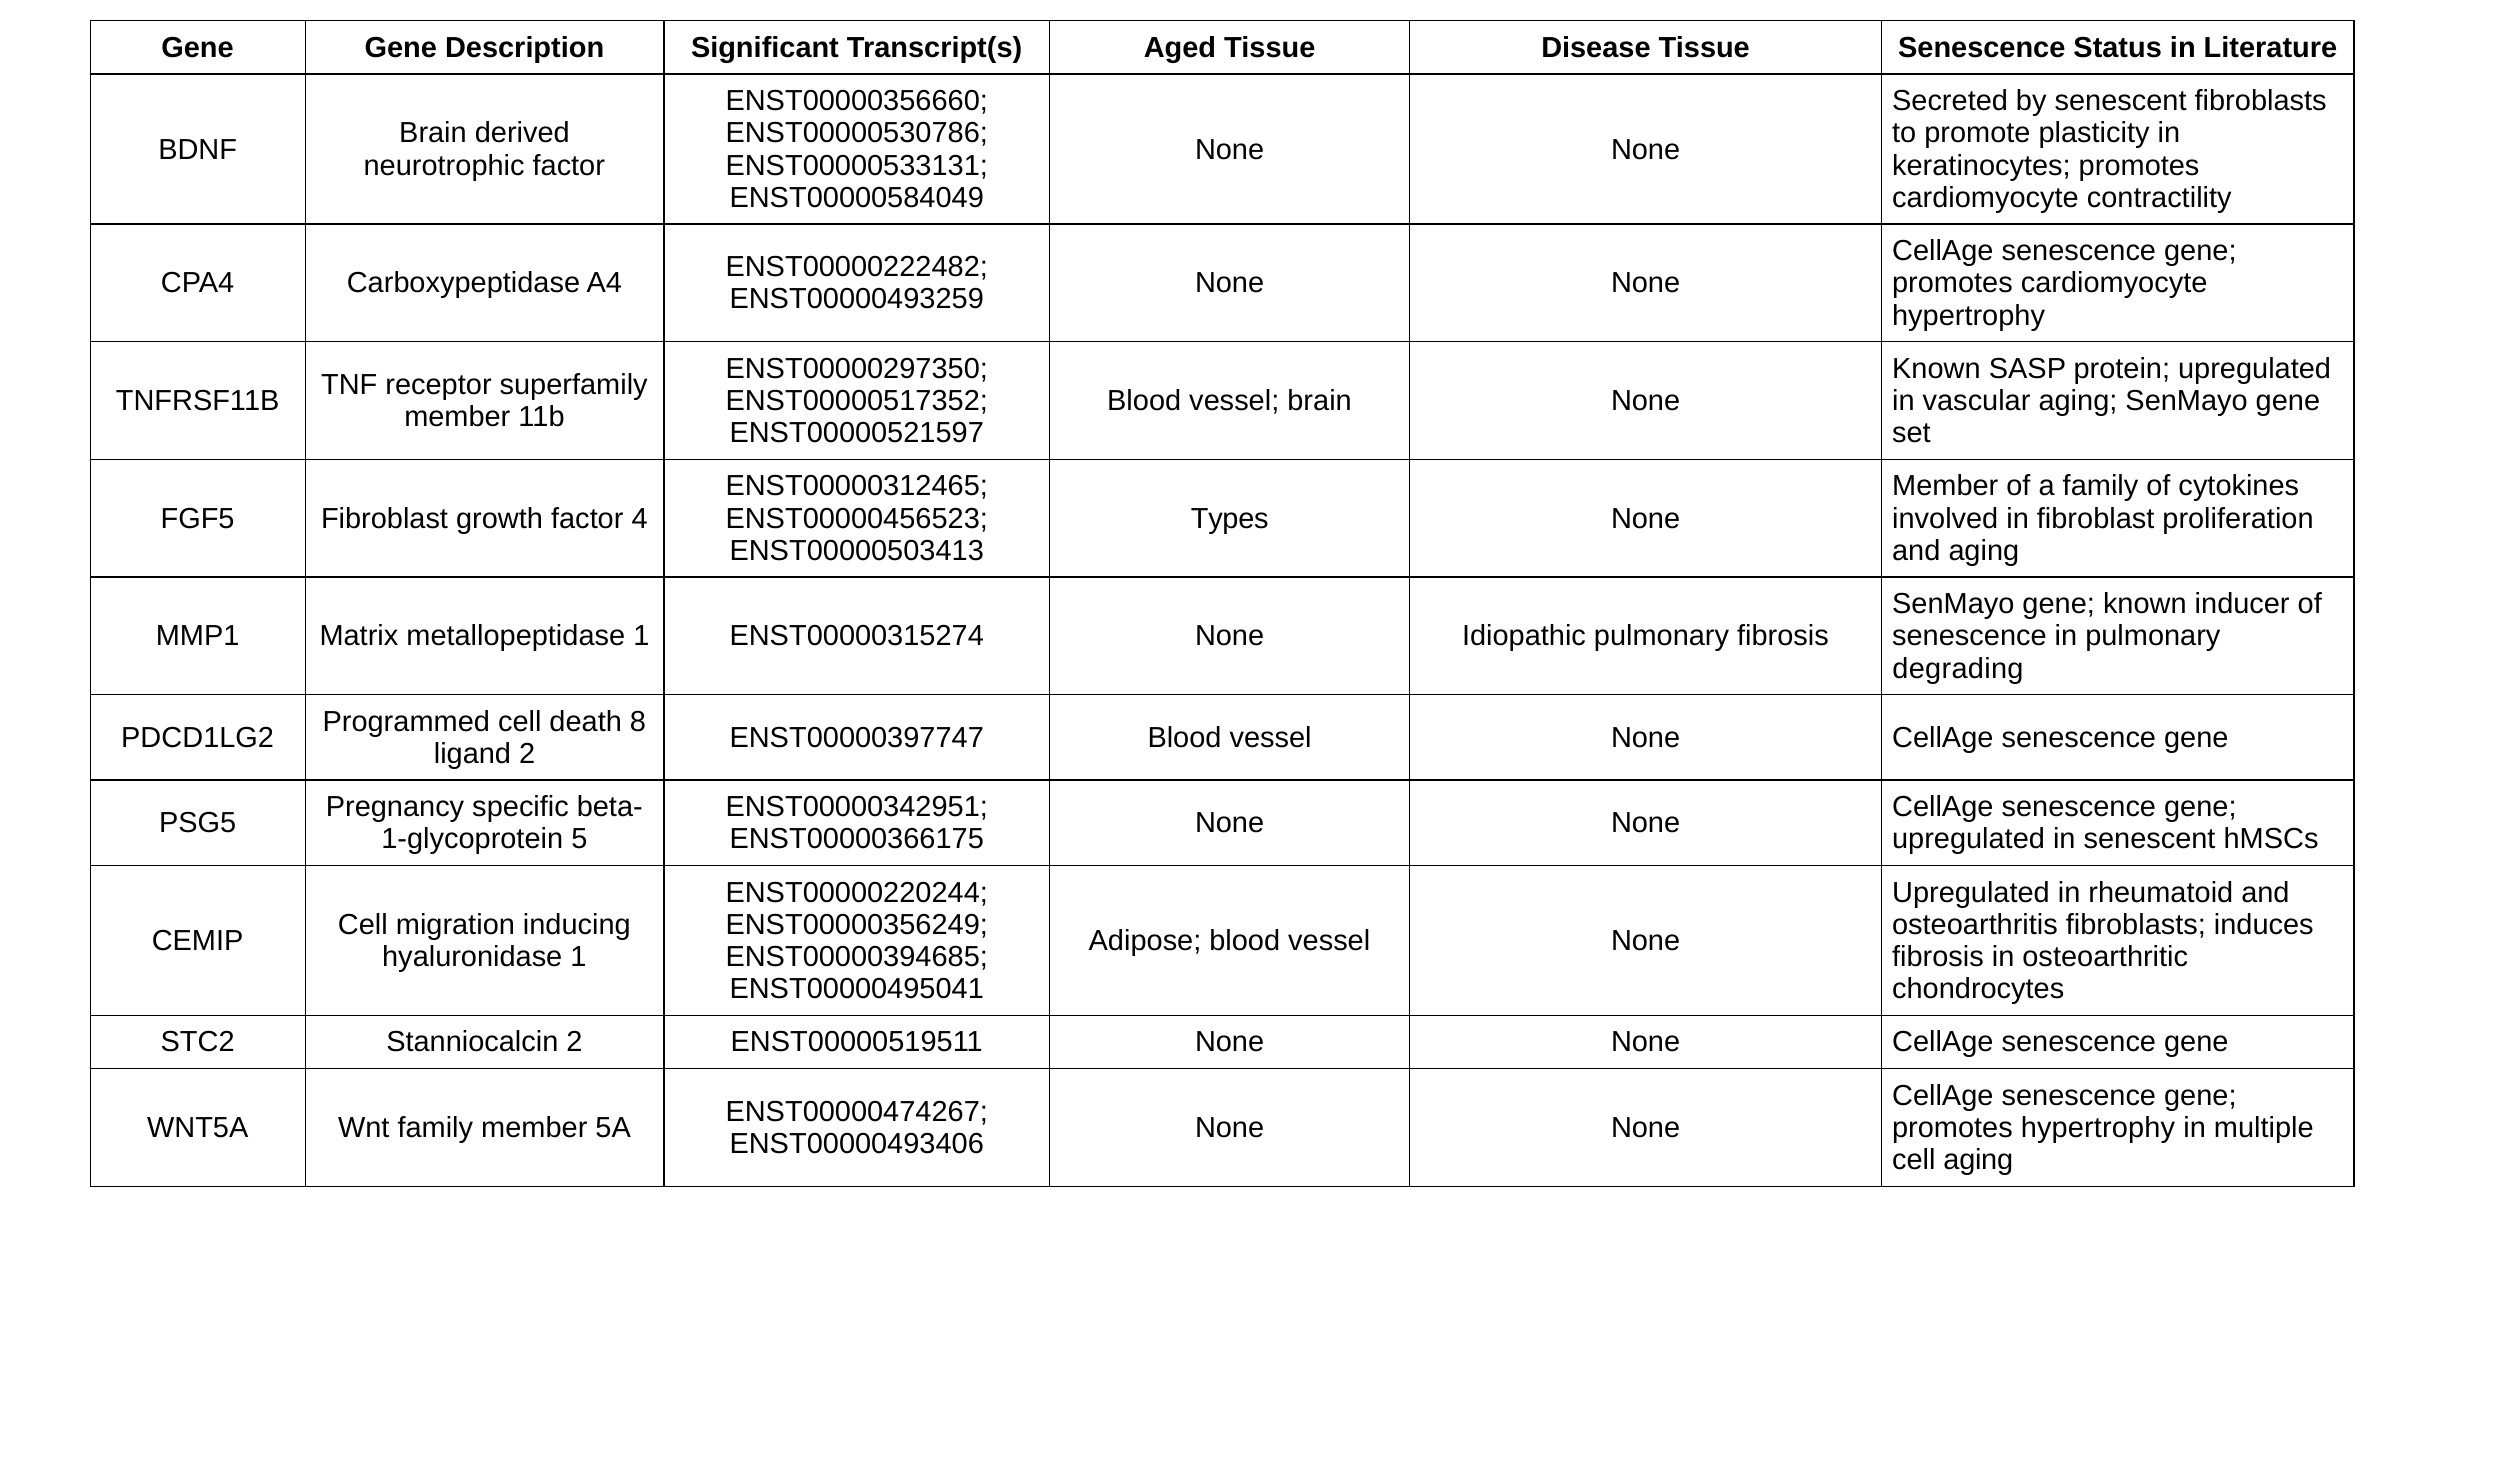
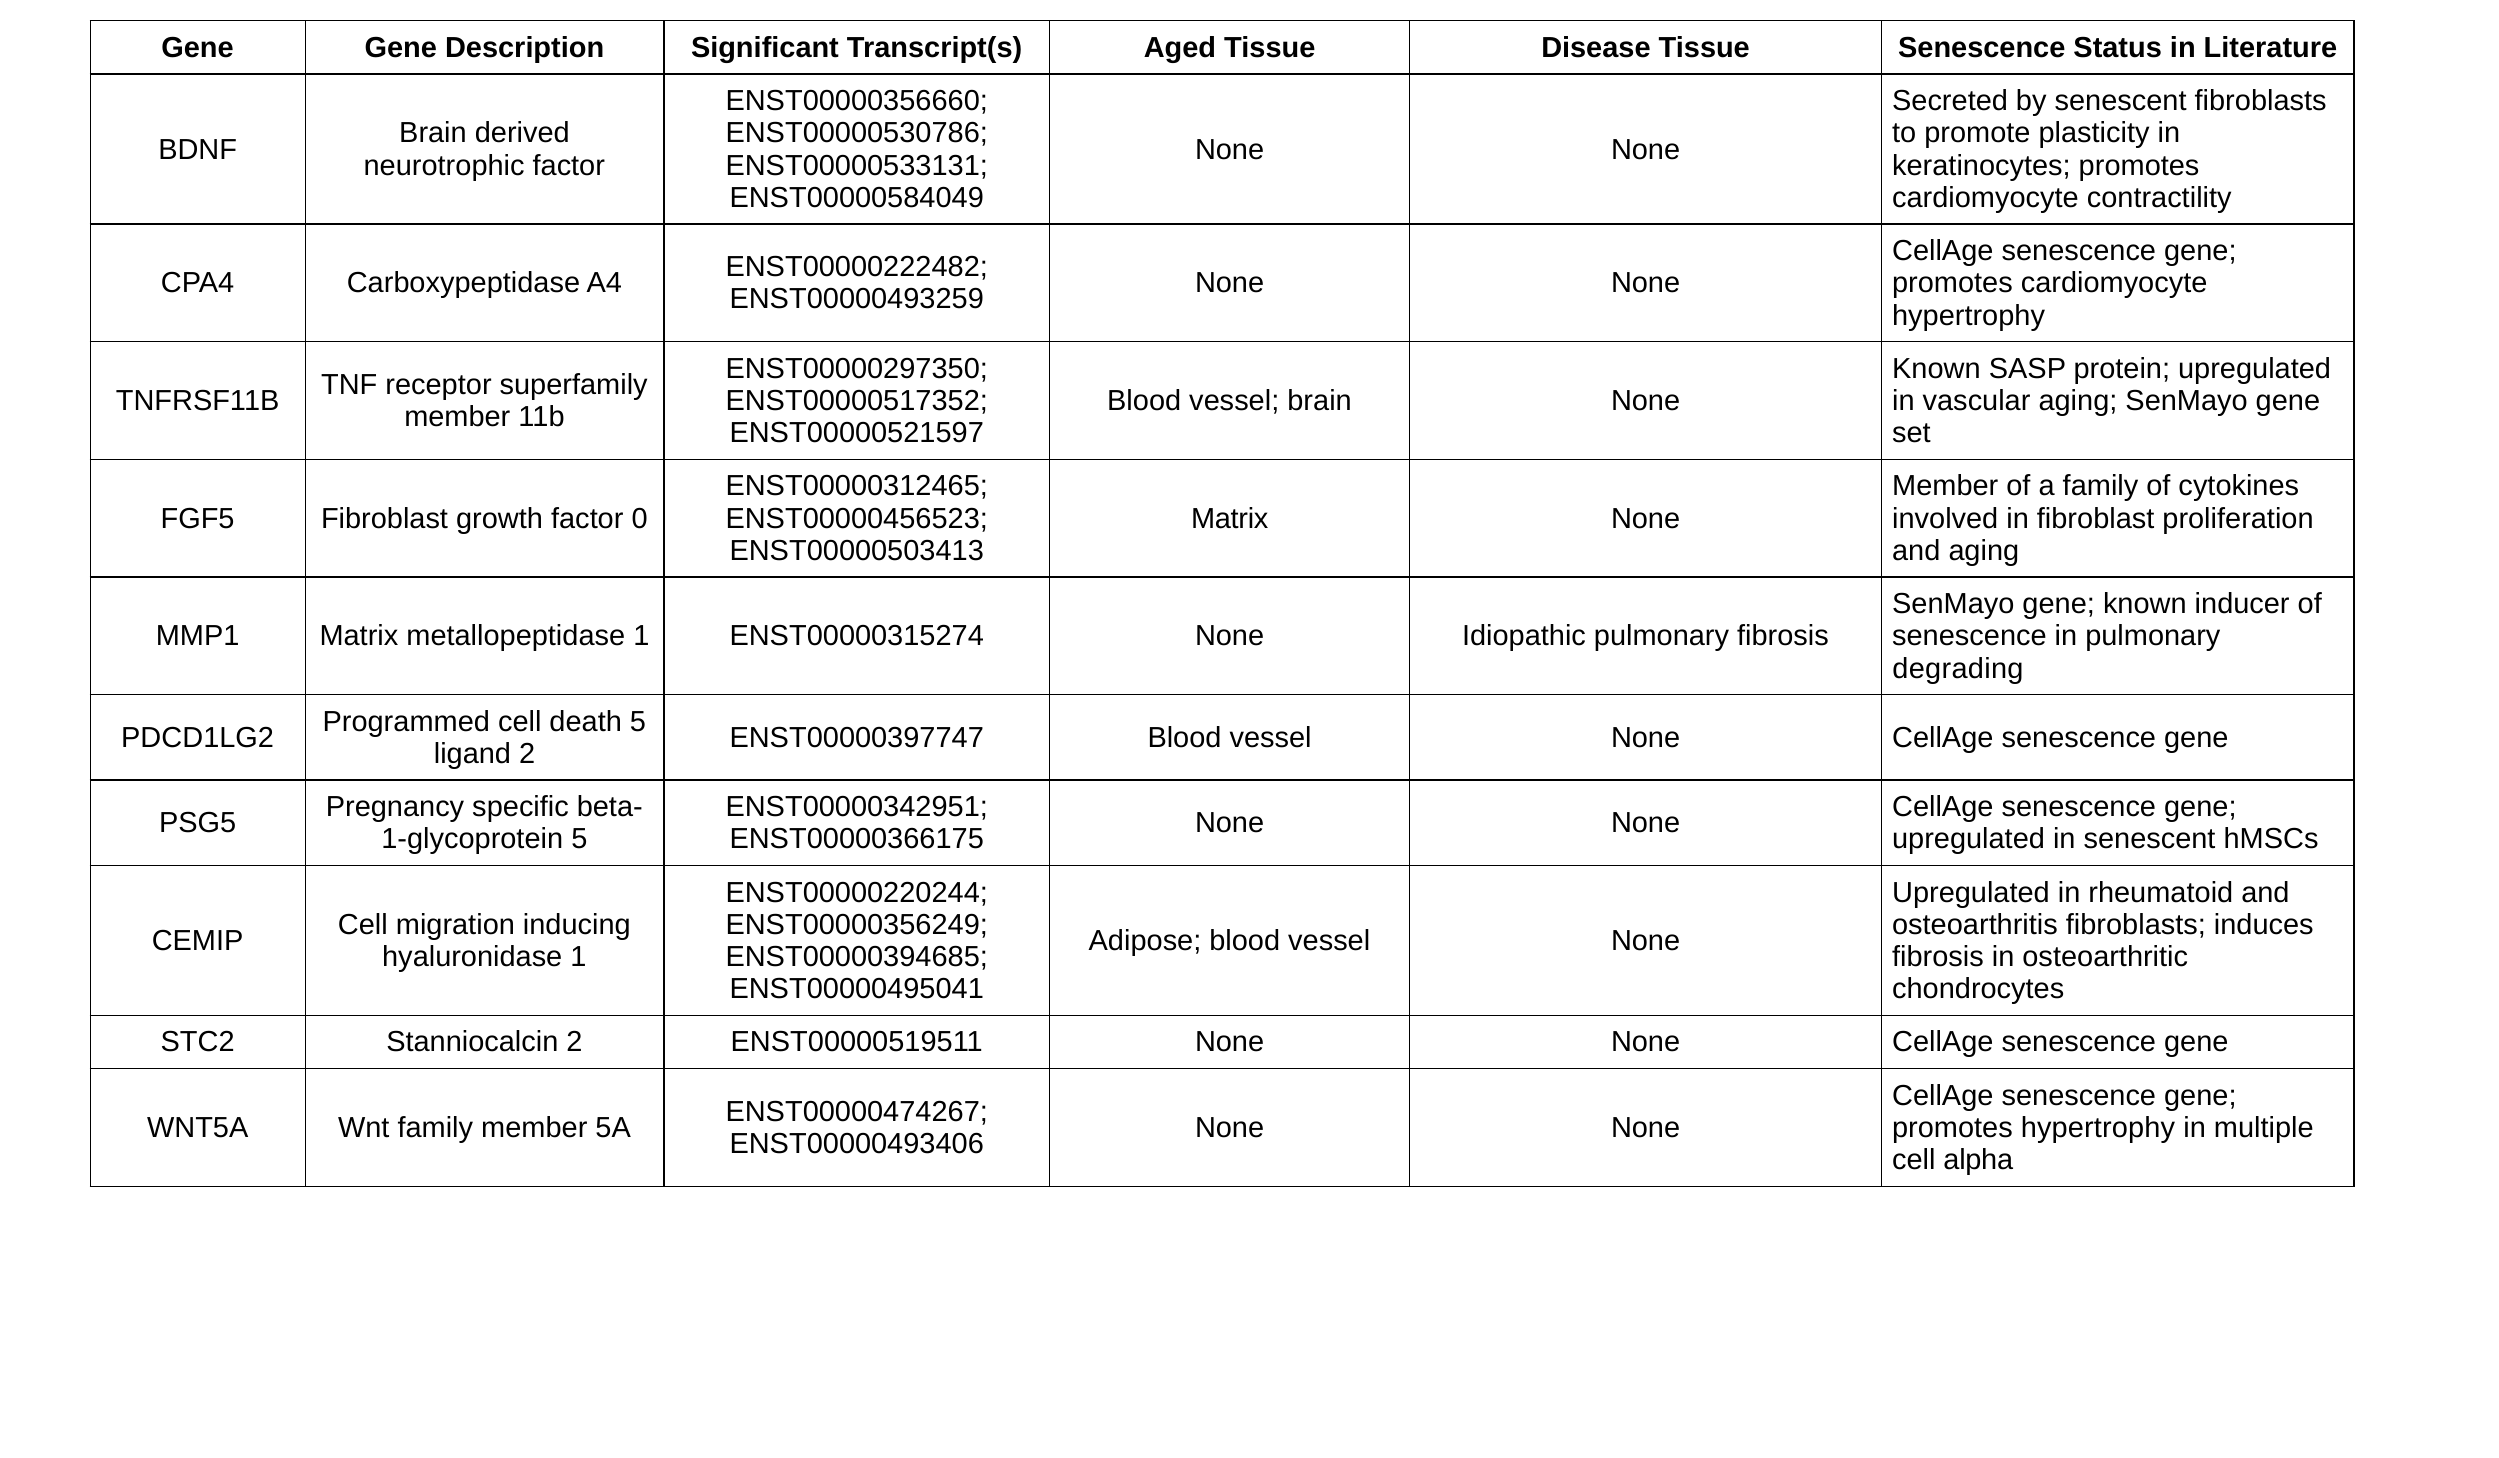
4: 4 -> 0 (640, 518)
Types: Types -> Matrix (1230, 518)
death 8: 8 -> 5 (638, 722)
cell aging: aging -> alpha (1978, 1160)
